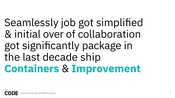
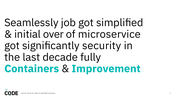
collaboration: collaboration -> microservice (109, 34)
package: package -> security (102, 46)
ship: ship -> fully (91, 57)
